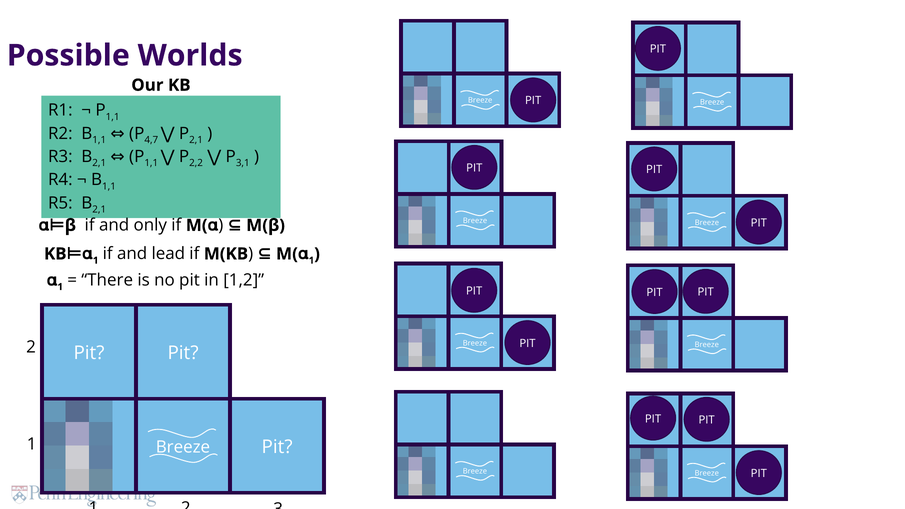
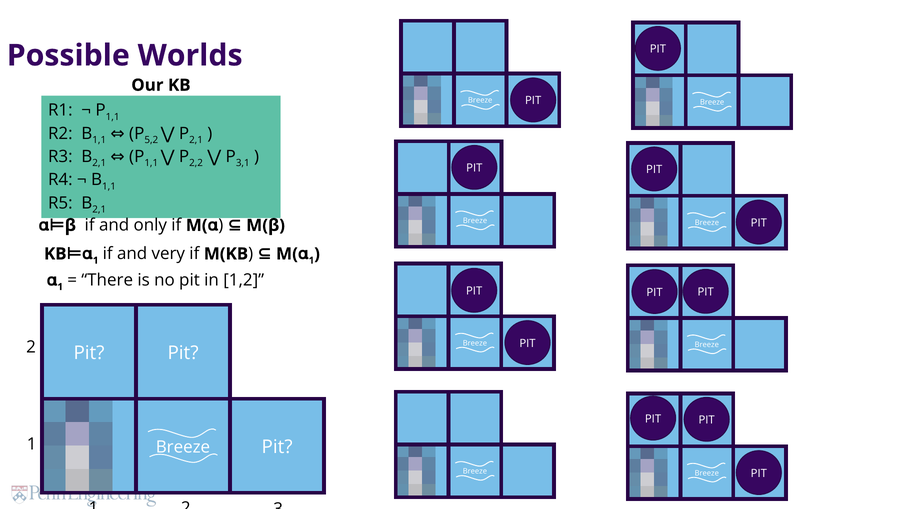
4,7: 4,7 -> 5,2 (151, 140)
lead: lead -> very (168, 254)
